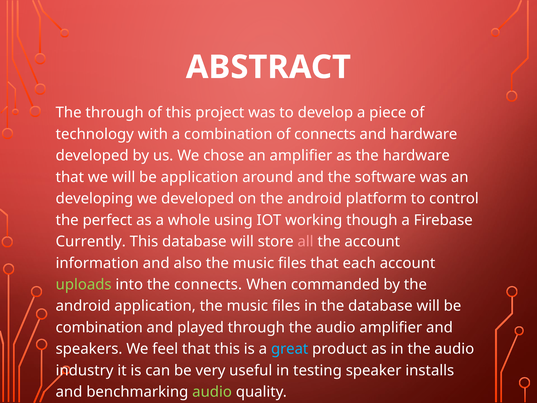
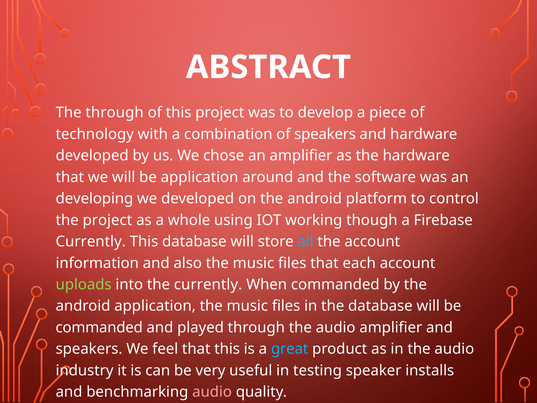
of connects: connects -> speakers (325, 134)
the perfect: perfect -> project (107, 220)
all colour: pink -> light blue (306, 241)
the connects: connects -> currently (208, 284)
combination: combination -> commanded (99, 327)
audio colour: light green -> pink (212, 392)
